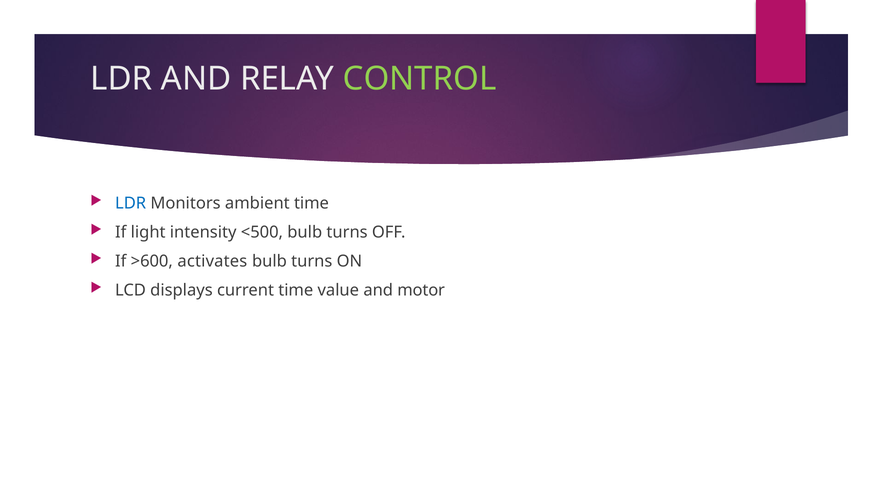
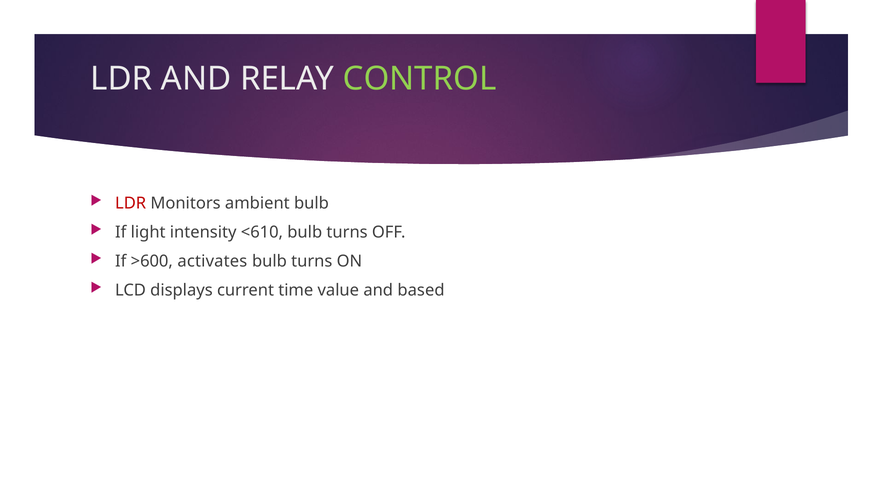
LDR colour: blue -> red (131, 203)
ambient time: time -> bulb (311, 203)
<500: <500 -> <610 (262, 232)
motor: motor -> based (421, 290)
